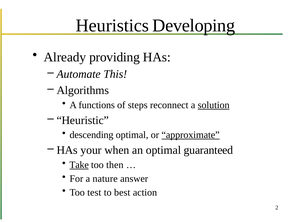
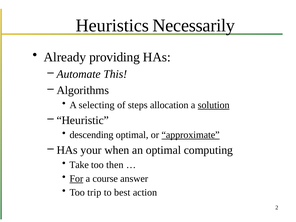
Developing: Developing -> Necessarily (194, 25)
functions: functions -> selecting (97, 105)
reconnect: reconnect -> allocation (169, 105)
guaranteed: guaranteed -> computing (208, 150)
Take underline: present -> none (79, 165)
For underline: none -> present (76, 179)
nature: nature -> course (105, 179)
test: test -> trip (94, 192)
